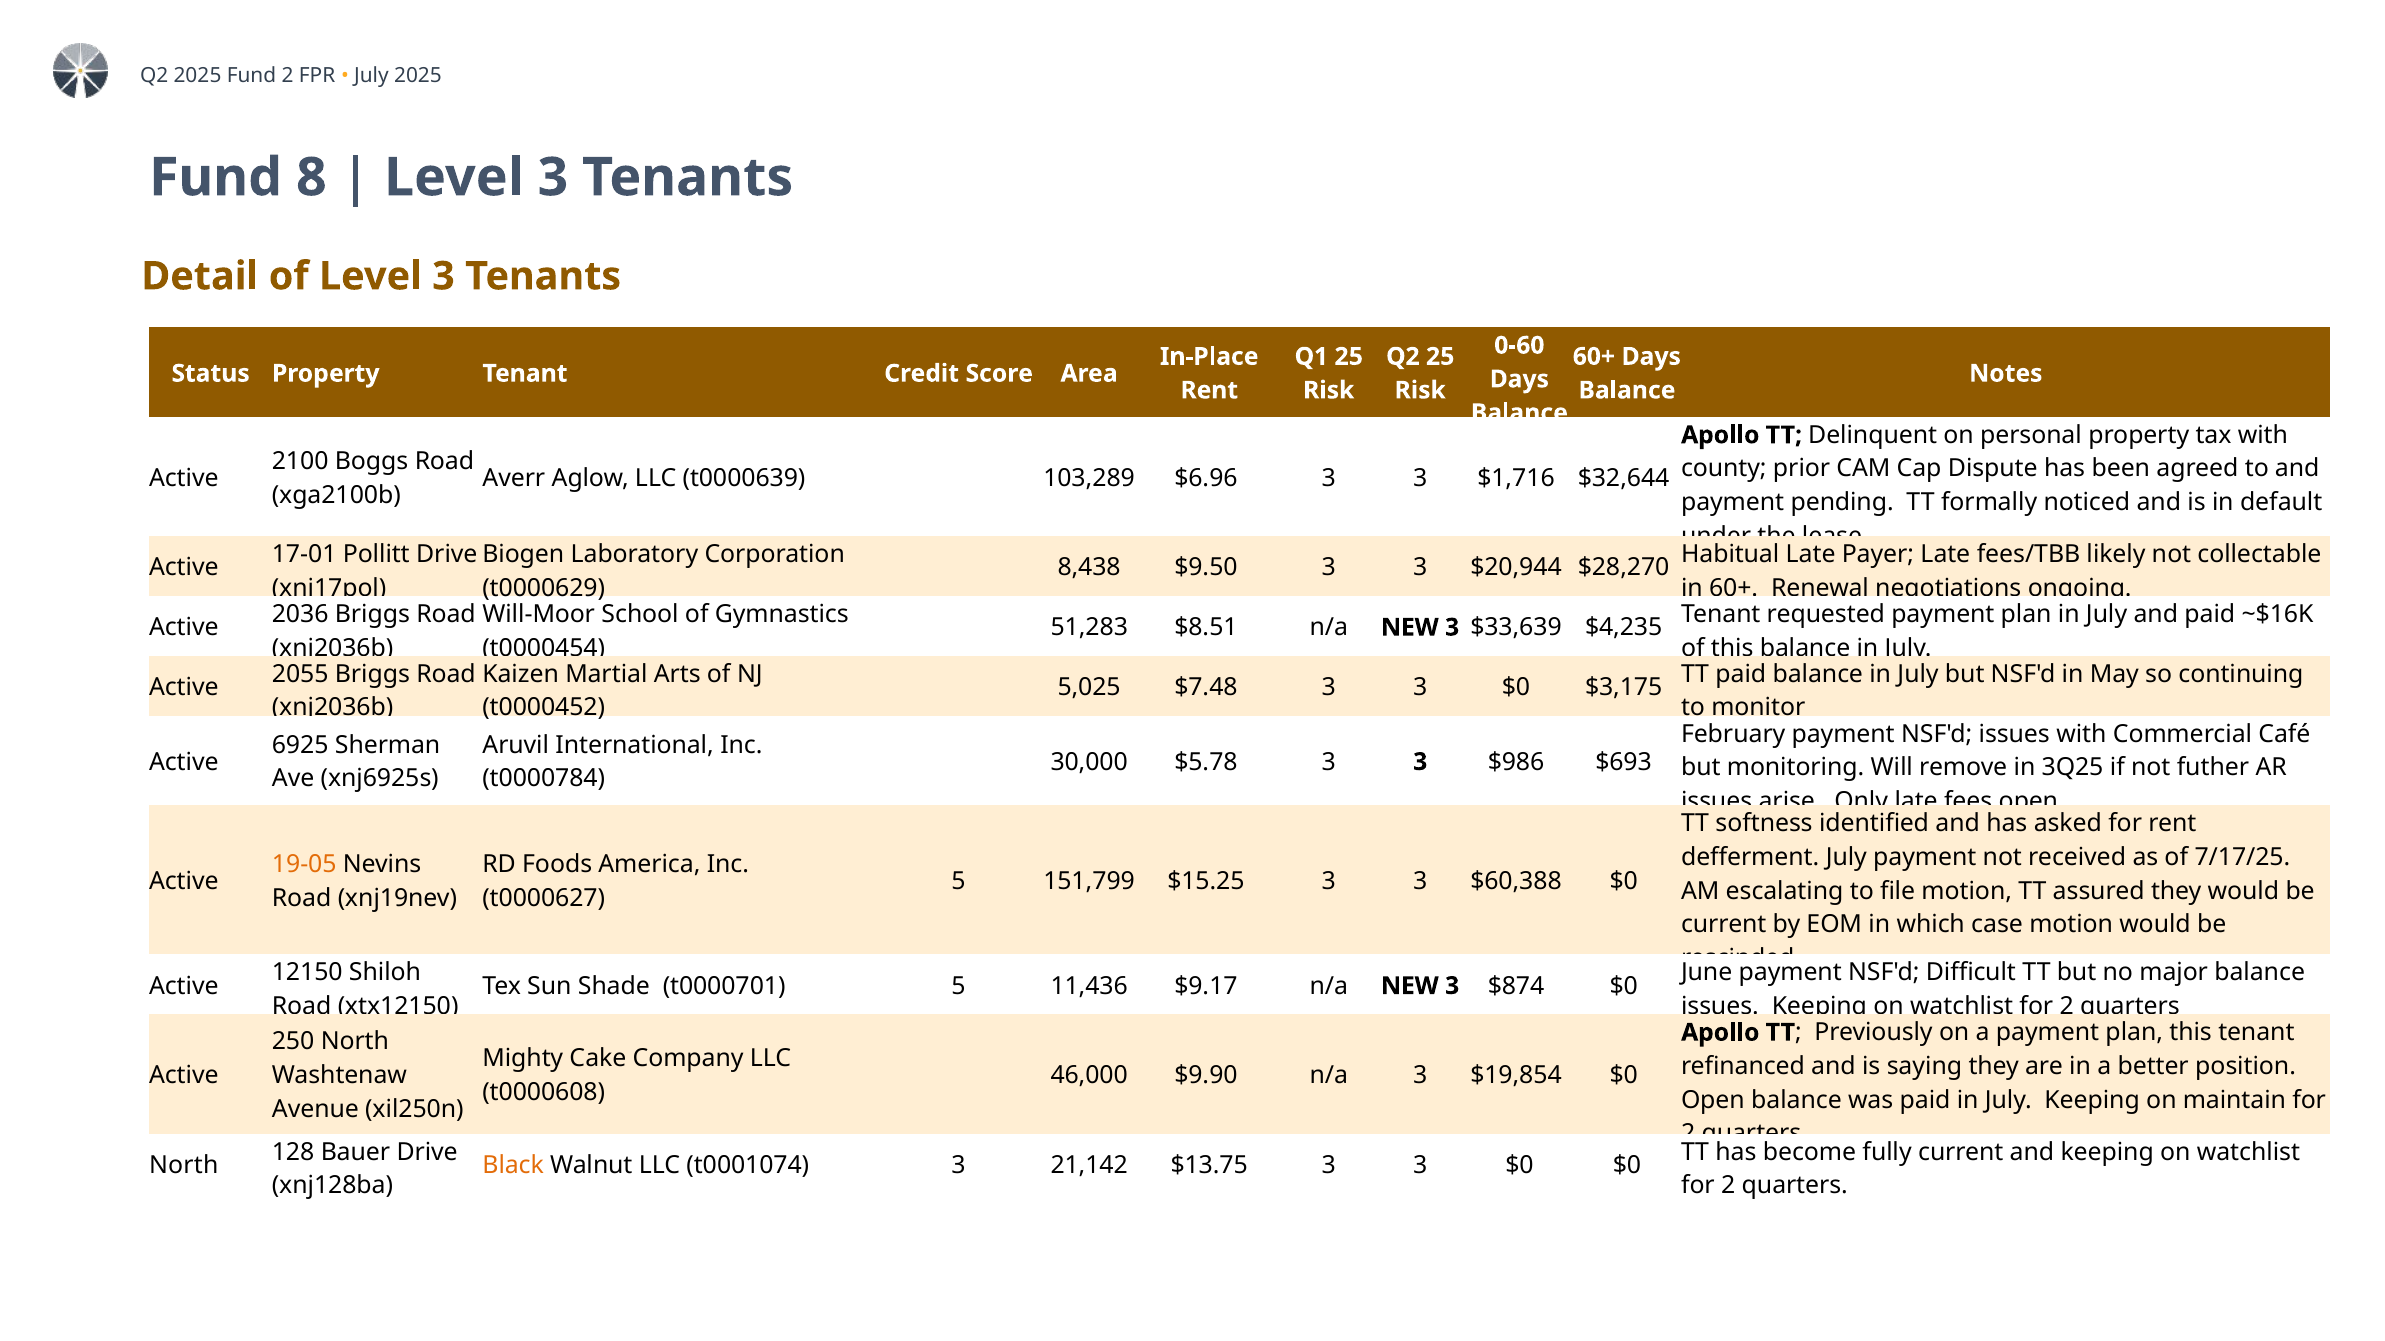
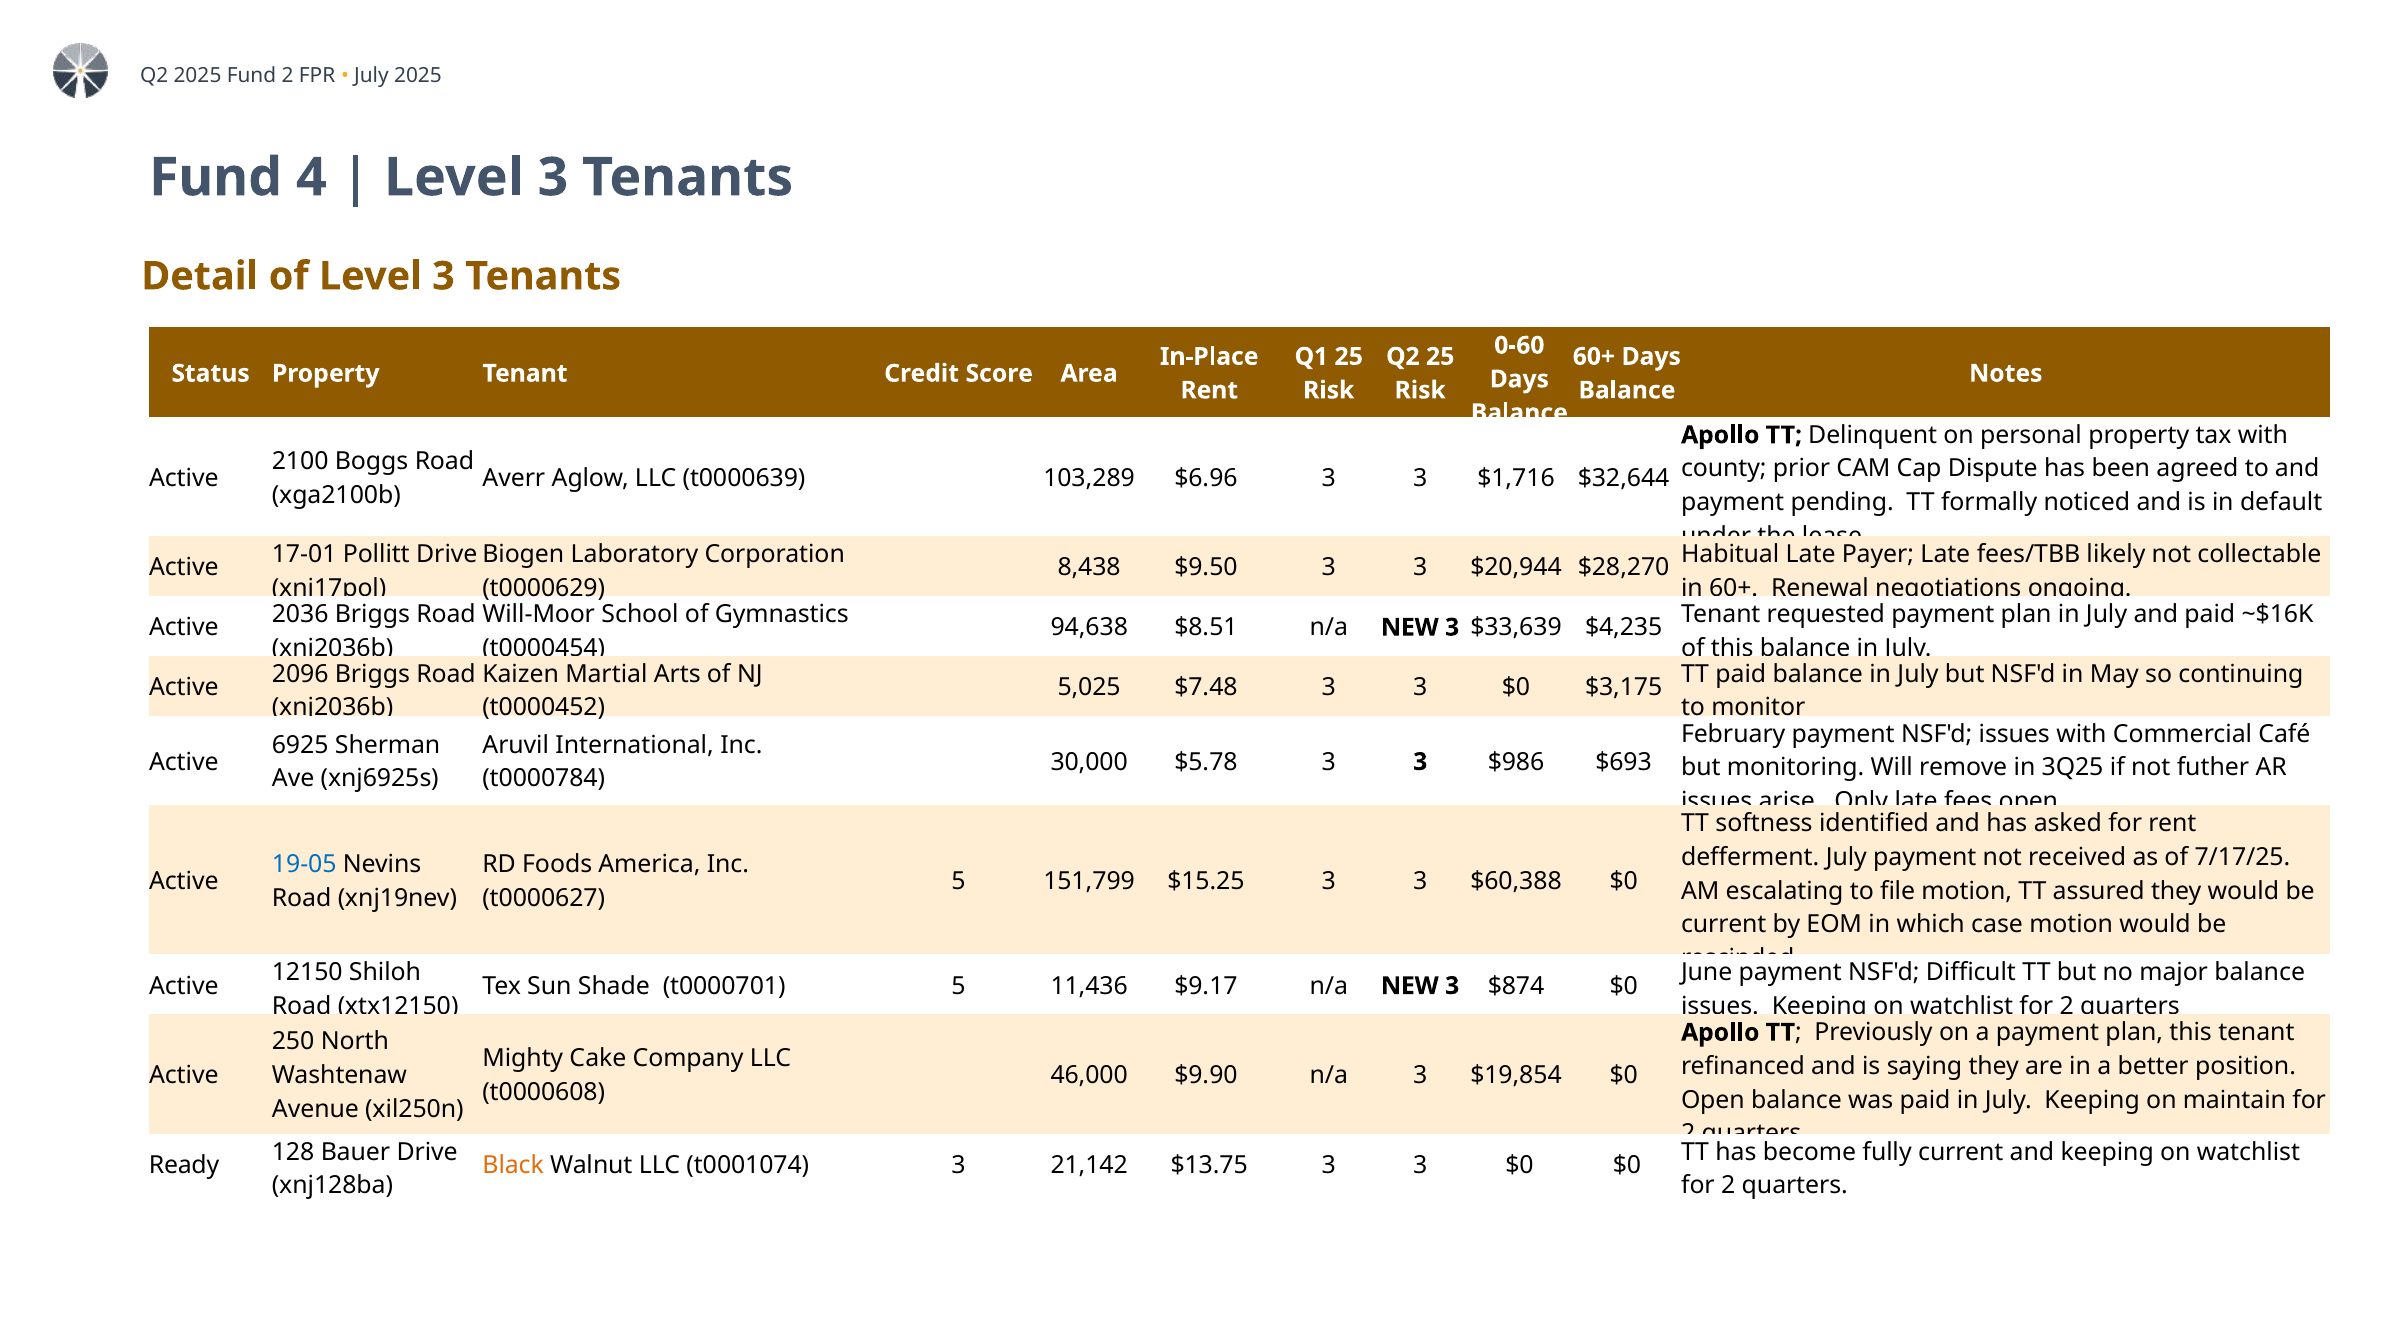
8: 8 -> 4 (311, 178)
51,283: 51,283 -> 94,638 (1089, 628)
2055: 2055 -> 2096 (300, 674)
19-05 colour: orange -> blue (304, 865)
North: North -> Ready (184, 1166)
